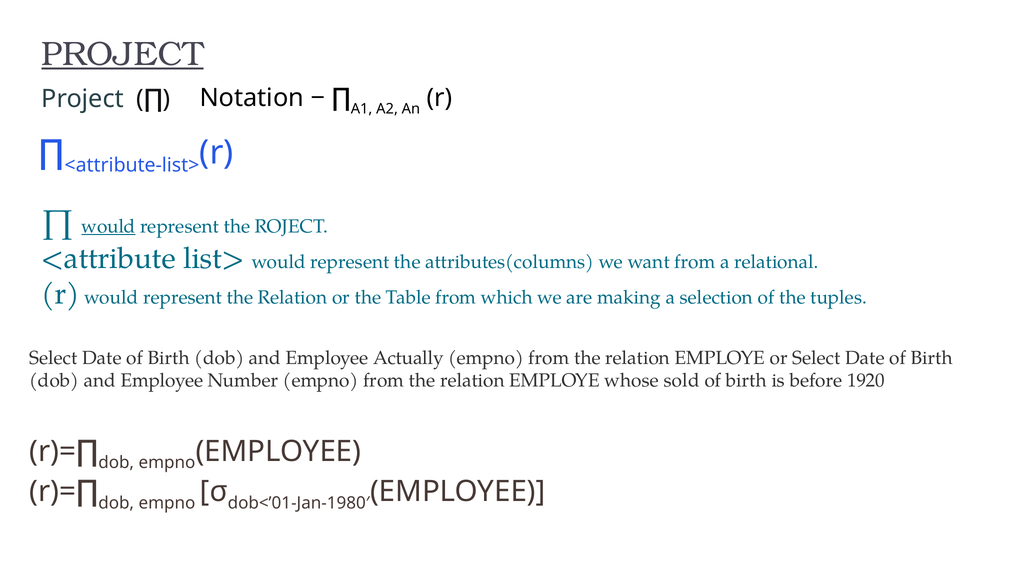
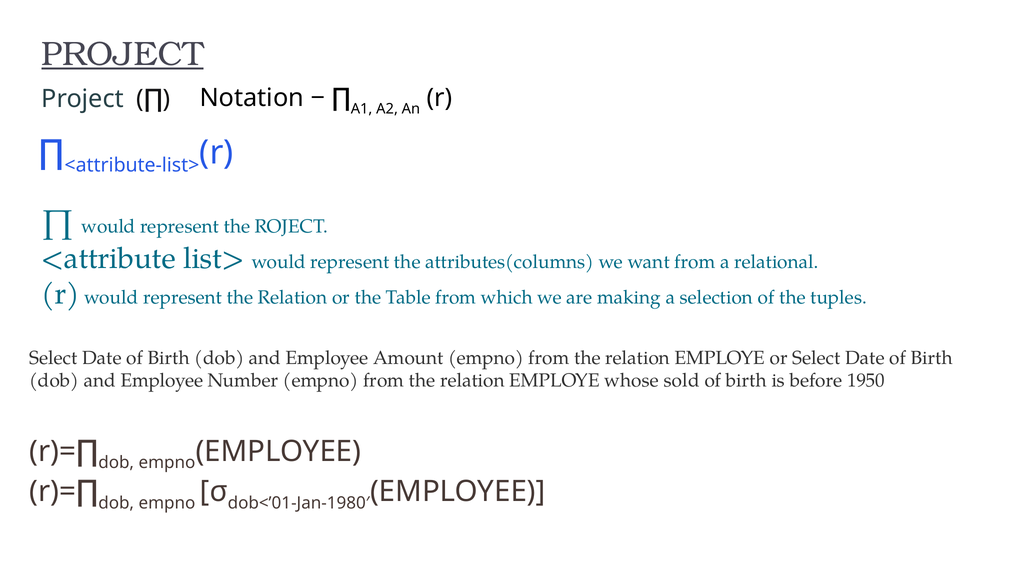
would underline: present -> none (108, 227)
Actually: Actually -> Amount (408, 358)
1920: 1920 -> 1950 (866, 381)
